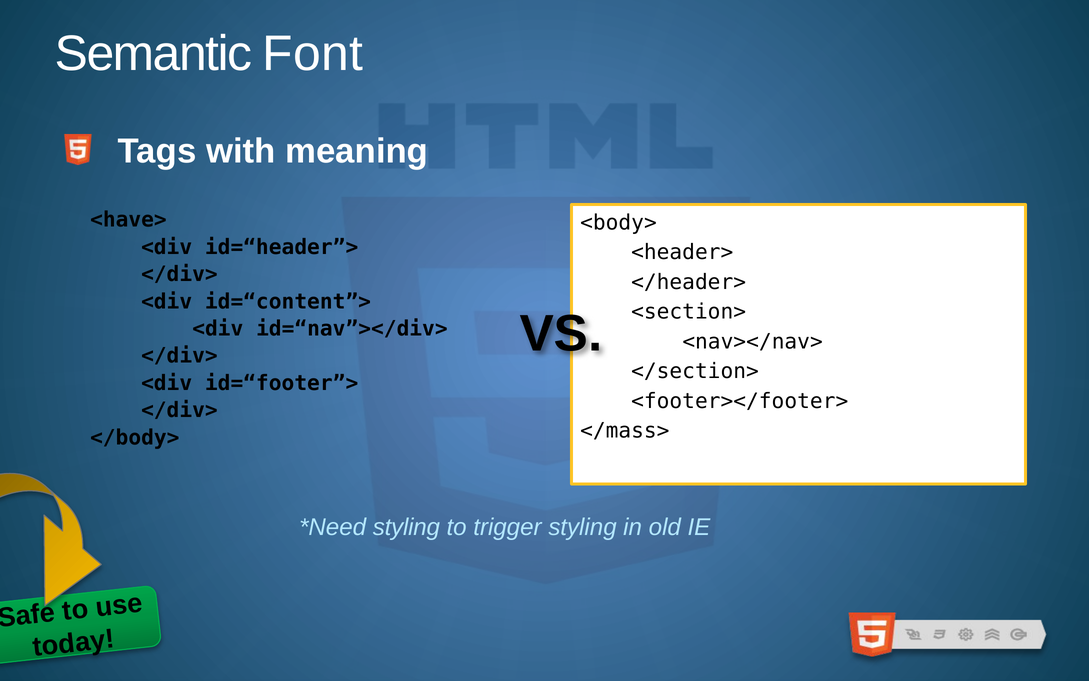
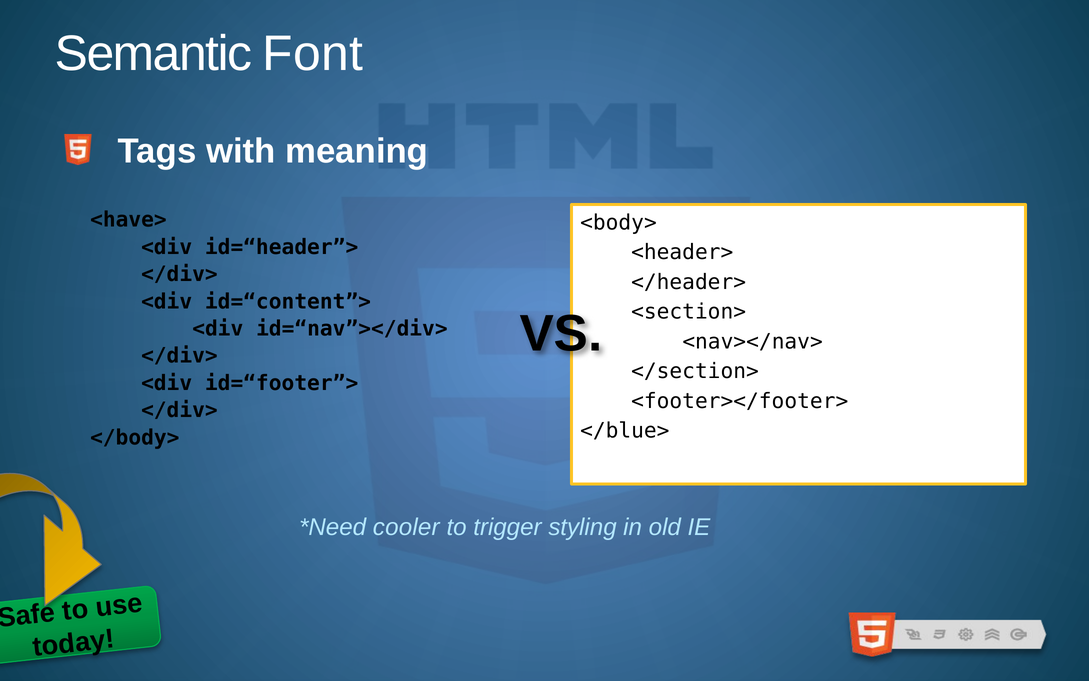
</mass>: </mass> -> </blue> (625, 431)
styling: styling -> cooler (406, 527)
